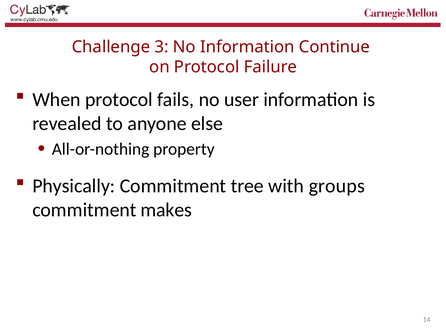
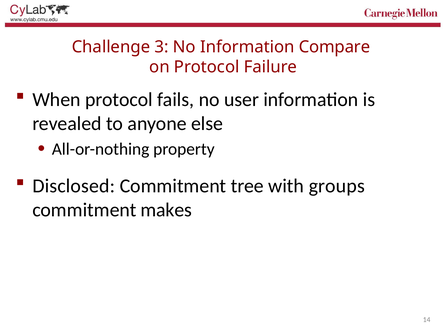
Continue: Continue -> Compare (334, 47)
Physically: Physically -> Disclosed (74, 186)
